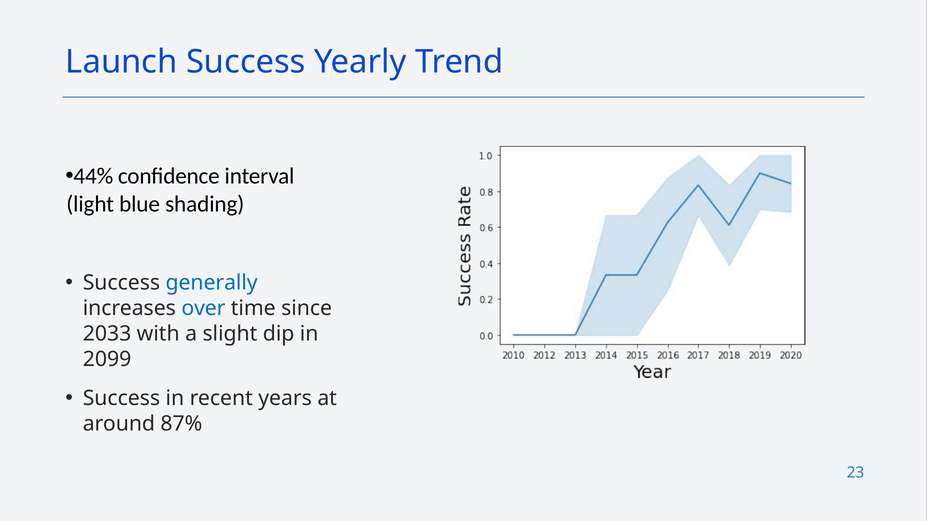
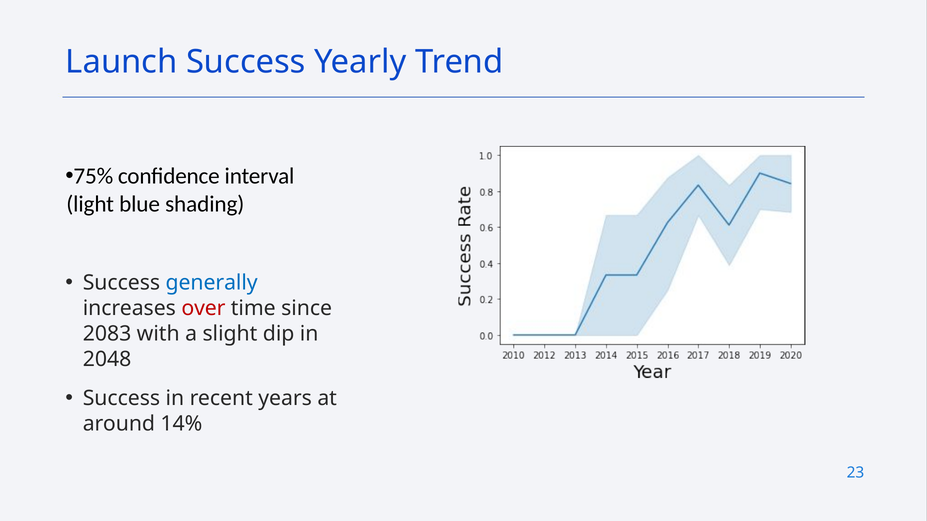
44%: 44% -> 75% (93, 176)
over colour: blue -> red (203, 309)
2033: 2033 -> 2083 (107, 334)
2099: 2099 -> 2048 (107, 359)
87%: 87% -> 14% (181, 424)
